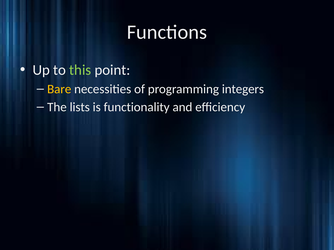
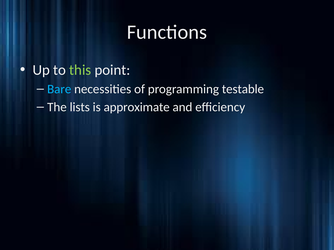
Bare colour: yellow -> light blue (59, 89)
integers: integers -> testable (243, 89)
functionality: functionality -> approximate (137, 107)
